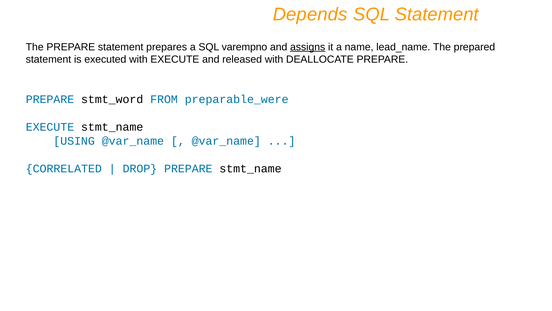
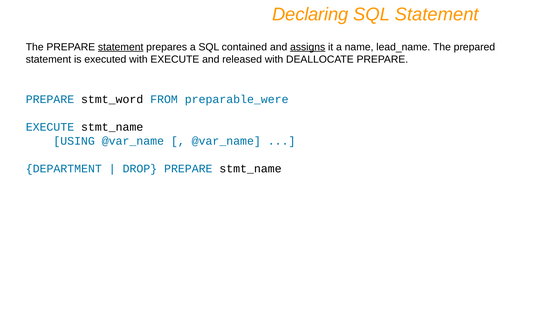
Depends: Depends -> Declaring (310, 14)
statement underline: none -> present (121, 47)
varempno: varempno -> contained (244, 47)
CORRELATED: CORRELATED -> DEPARTMENT (64, 168)
